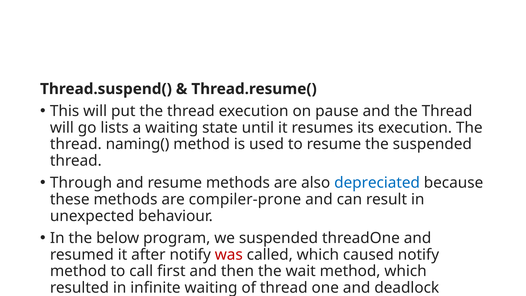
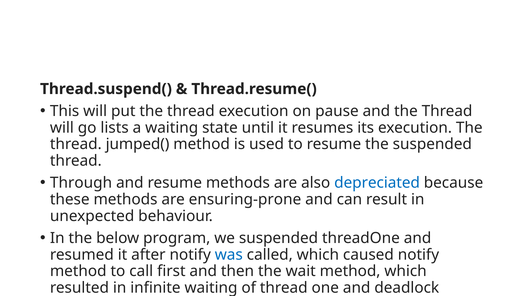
naming(: naming( -> jumped( (138, 144)
compiler-prone: compiler-prone -> ensuring-prone (245, 199)
was colour: red -> blue (229, 255)
